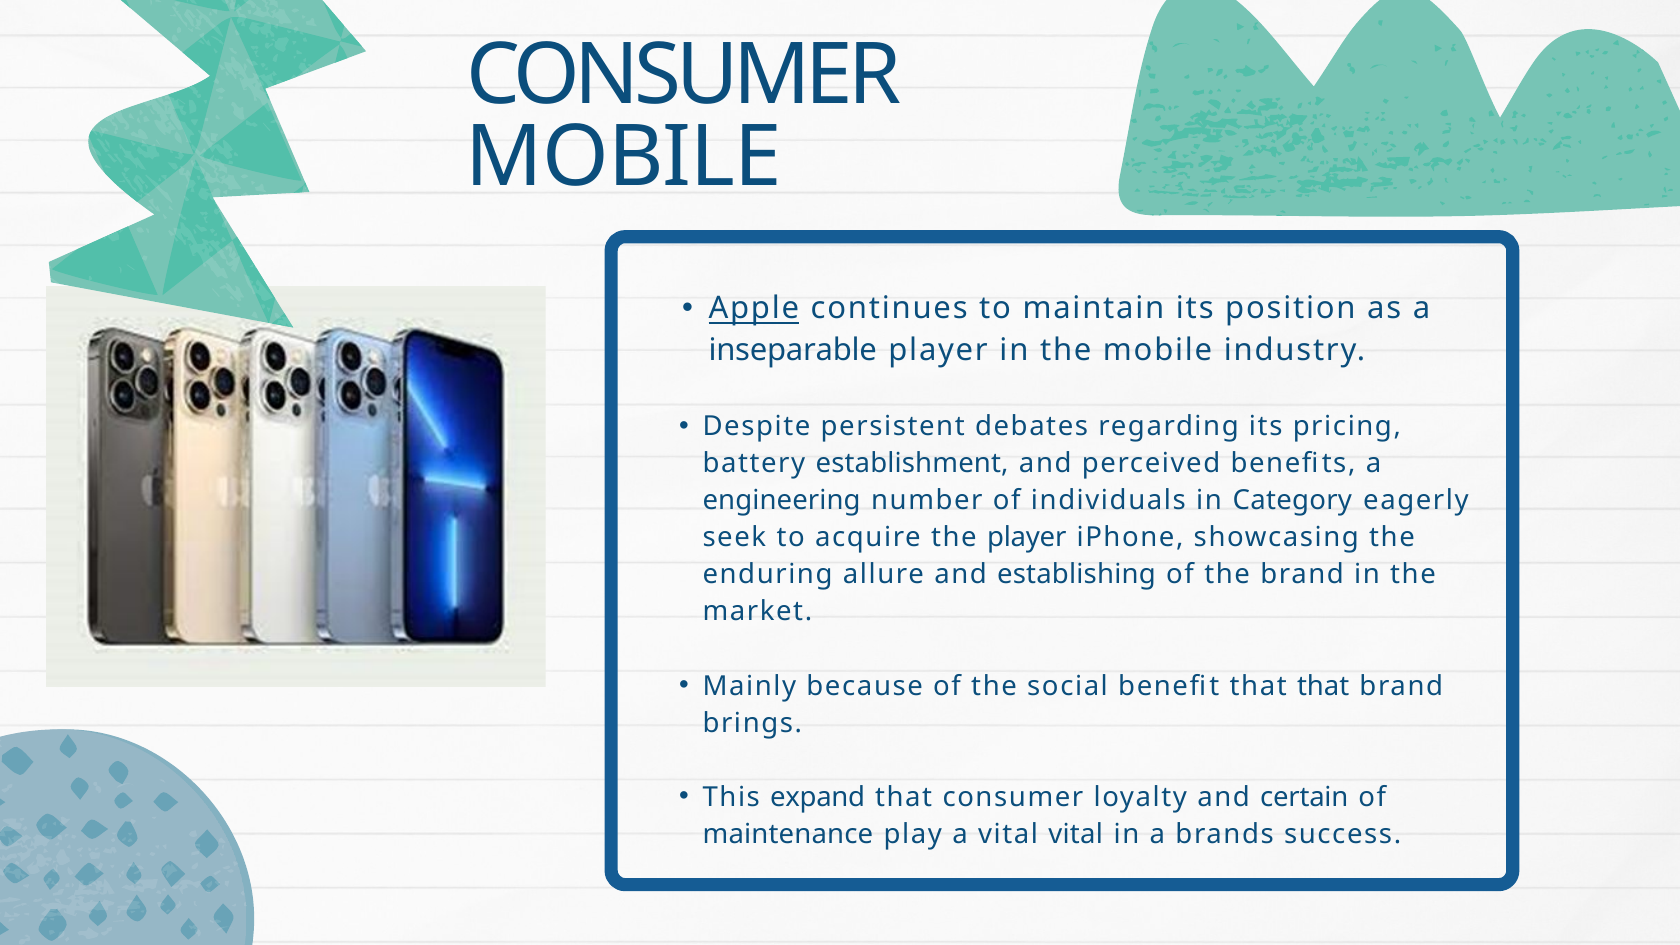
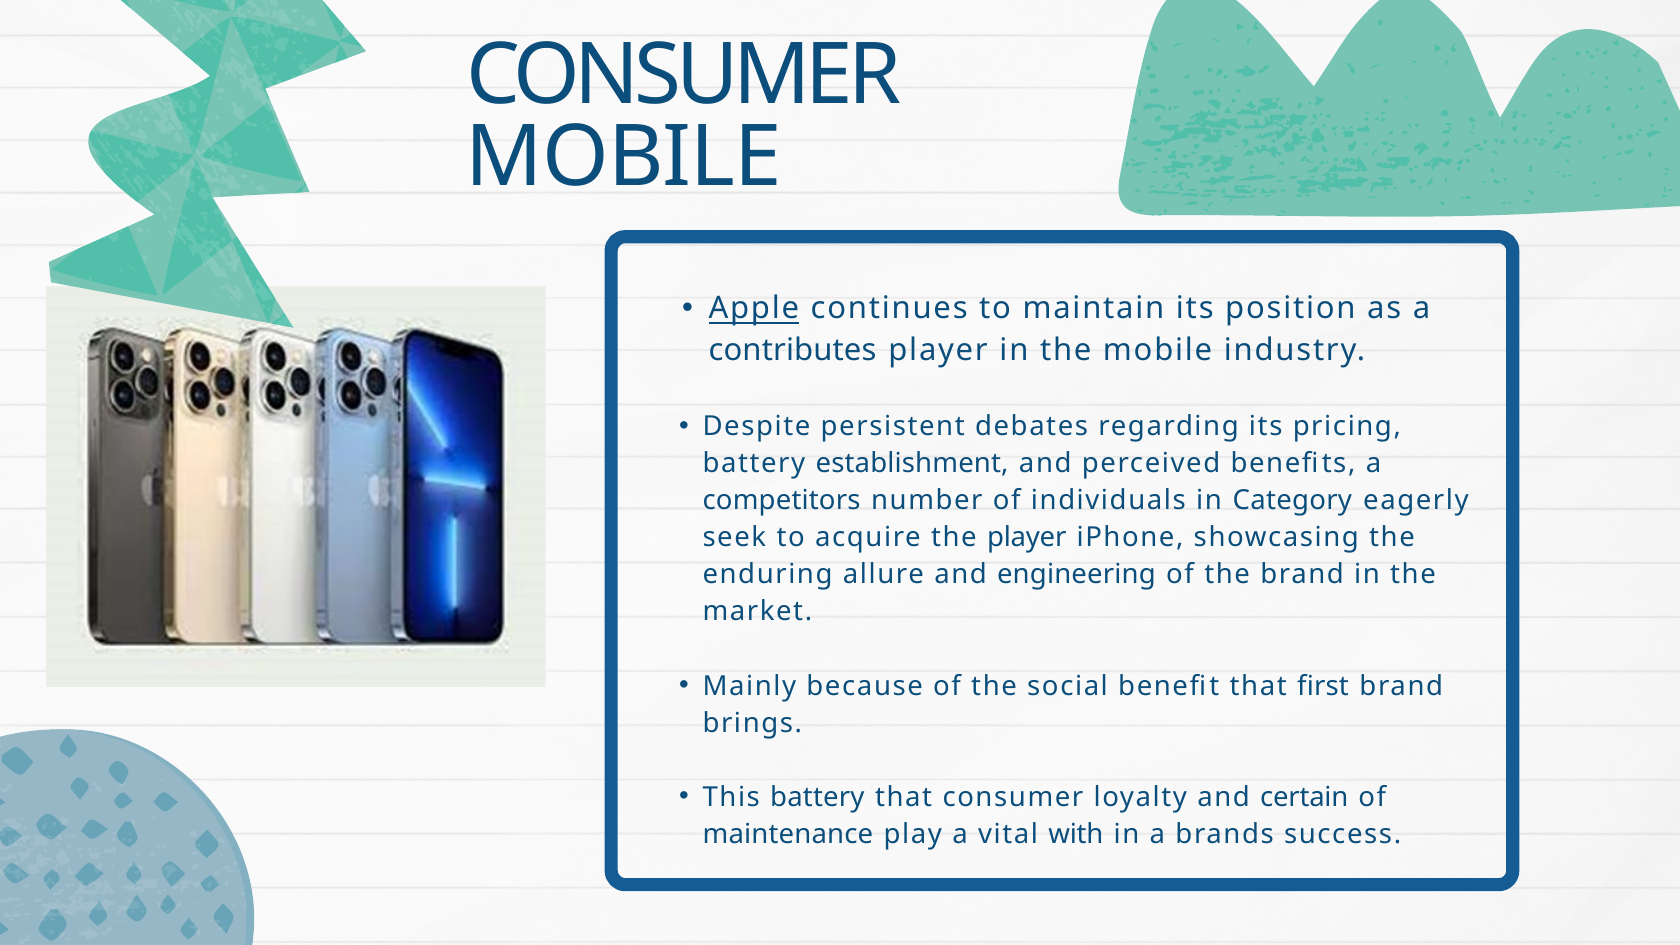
inseparable: inseparable -> contributes (792, 350)
engineering: engineering -> competitors (782, 501)
establishing: establishing -> engineering (1076, 575)
that that: that -> first (1323, 686)
This expand: expand -> battery (817, 797)
vital vital: vital -> with (1076, 834)
